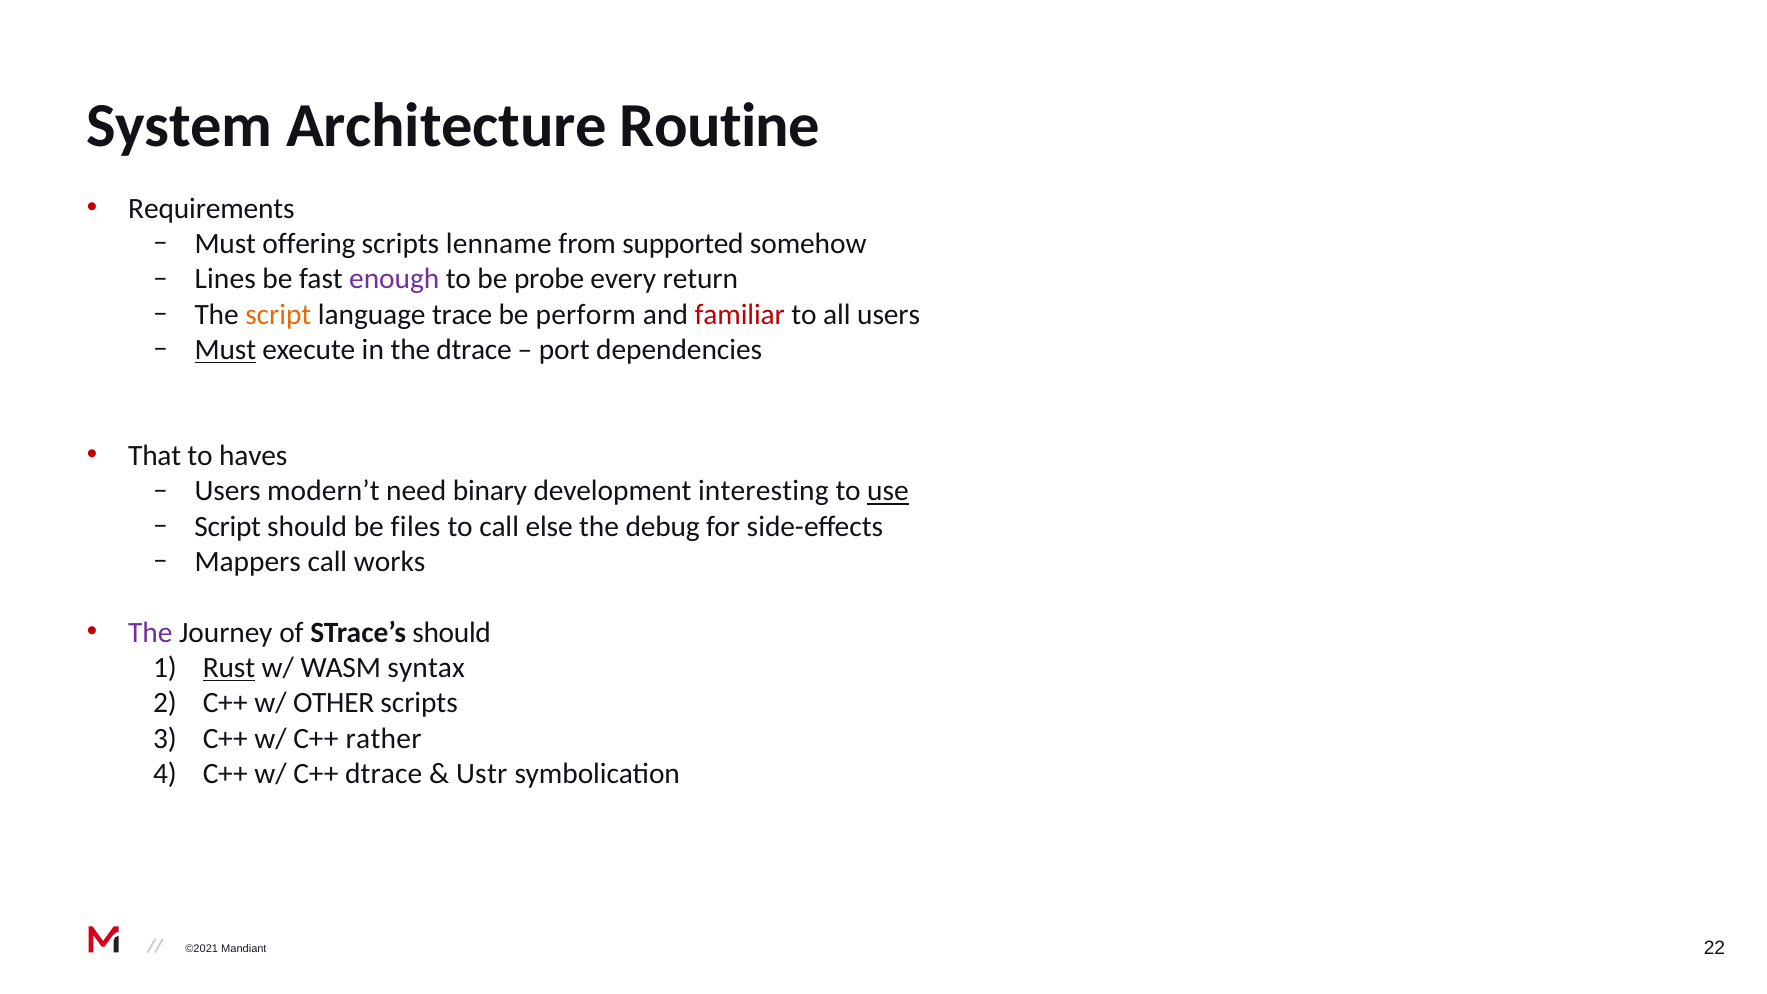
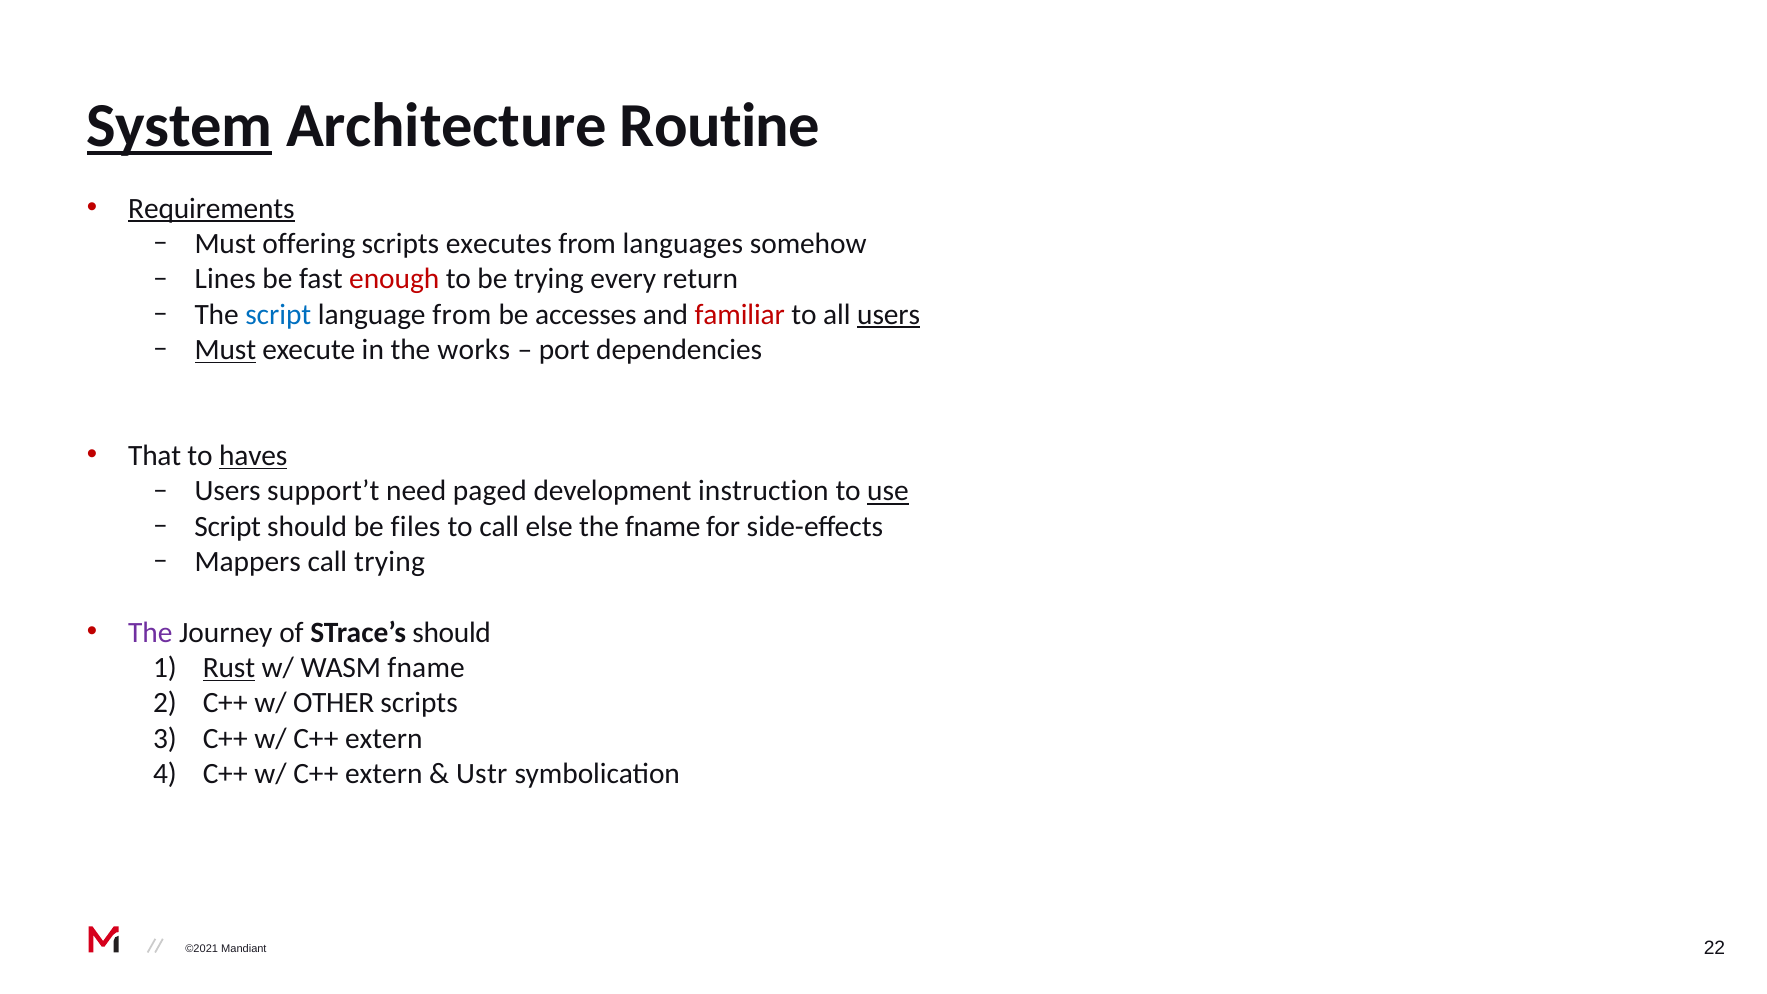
System underline: none -> present (180, 126)
Requirements underline: none -> present (211, 209)
lenname: lenname -> executes (499, 244)
supported: supported -> languages (683, 244)
enough colour: purple -> red (394, 279)
be probe: probe -> trying (549, 279)
script colour: orange -> blue (278, 315)
language trace: trace -> from (462, 315)
perform: perform -> accesses (586, 315)
users underline: none -> present (889, 315)
the dtrace: dtrace -> works (474, 350)
haves underline: none -> present (253, 456)
modern’t: modern’t -> support’t (323, 491)
binary: binary -> paged (490, 491)
interesting: interesting -> instruction (763, 491)
the debug: debug -> fname (663, 526)
call works: works -> trying (390, 562)
WASM syntax: syntax -> fname (426, 668)
rather: rather -> extern (384, 738)
dtrace: dtrace -> extern (384, 774)
